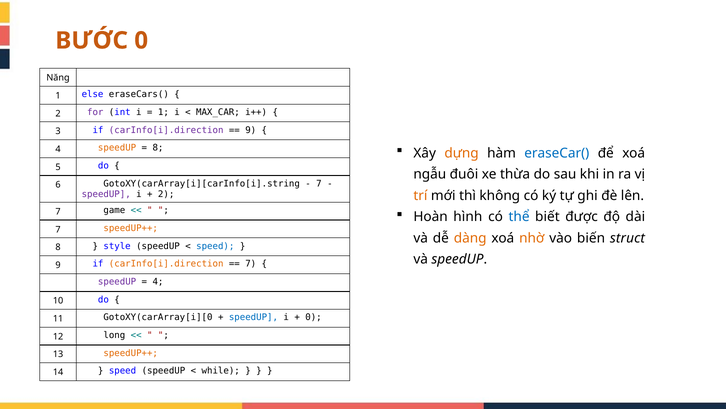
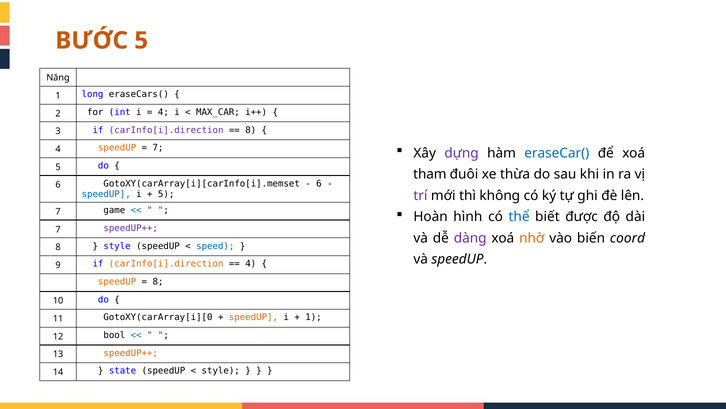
BƯỚC 0: 0 -> 5 (141, 41)
else: else -> long (93, 94)
for colour: purple -> black (95, 112)
1: 1 -> 4 (163, 112)
9: 9 -> 8 (251, 130)
dựng colour: orange -> purple (462, 153)
8: 8 -> 7 (158, 148)
ngẫu: ngẫu -> tham (430, 174)
GotoXY(carArray[i][carInfo[i].string: GotoXY(carArray[i][carInfo[i].string -> GotoXY(carArray[i][carInfo[i].memset (202, 183)
7: 7 -> 6 (319, 183)
speedUP colour: purple -> blue (106, 194)
2: 2 -> 5 (166, 194)
trí colour: orange -> purple (420, 195)
speedUP++ colour: orange -> purple (131, 228)
dàng colour: orange -> purple (470, 238)
struct: struct -> coord (627, 238)
7: 7 -> 4 (251, 264)
speedUP colour: purple -> orange (117, 281)
4: 4 -> 8 (158, 281)
speedUP colour: blue -> orange (253, 317)
0: 0 -> 1 (313, 317)
long: long -> bool (114, 335)
speed: speed -> state (122, 370)
while: while -> style (221, 370)
